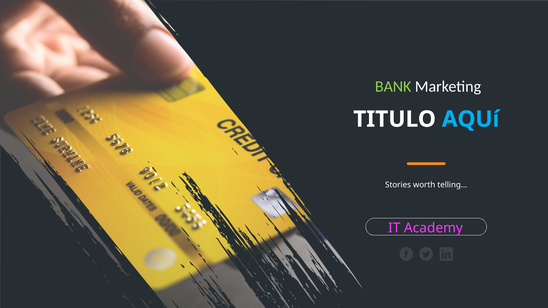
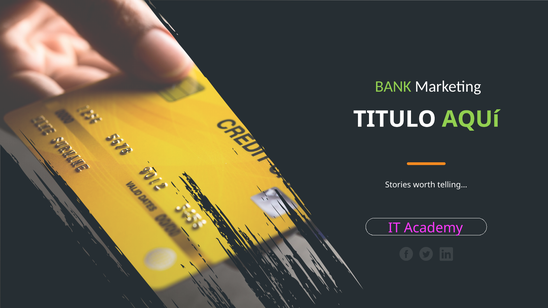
AQUí colour: light blue -> light green (471, 119)
